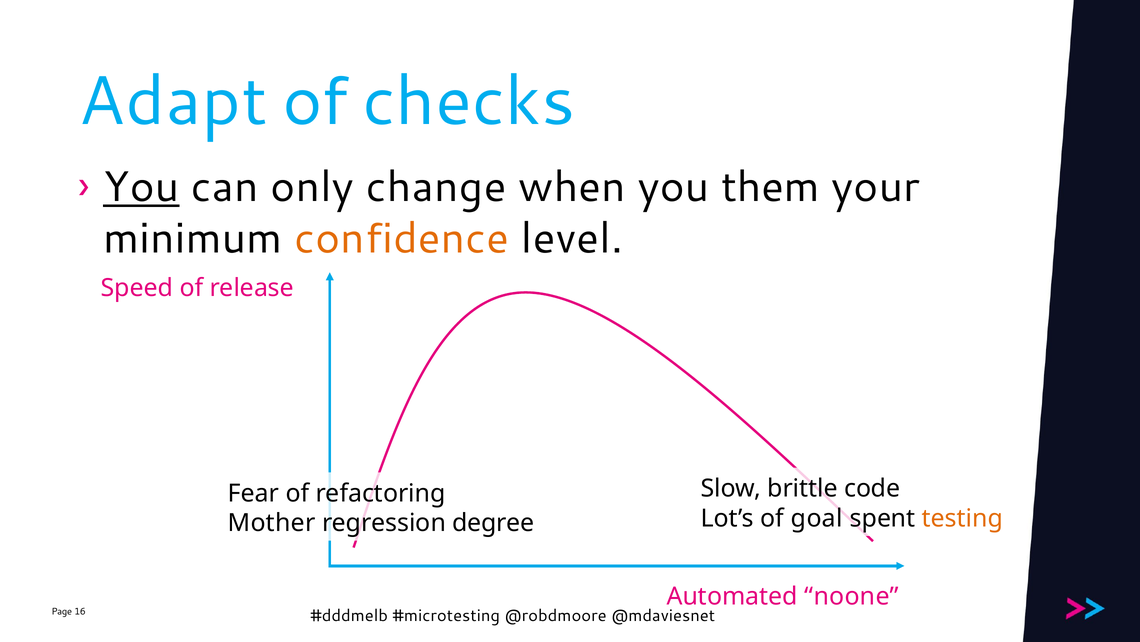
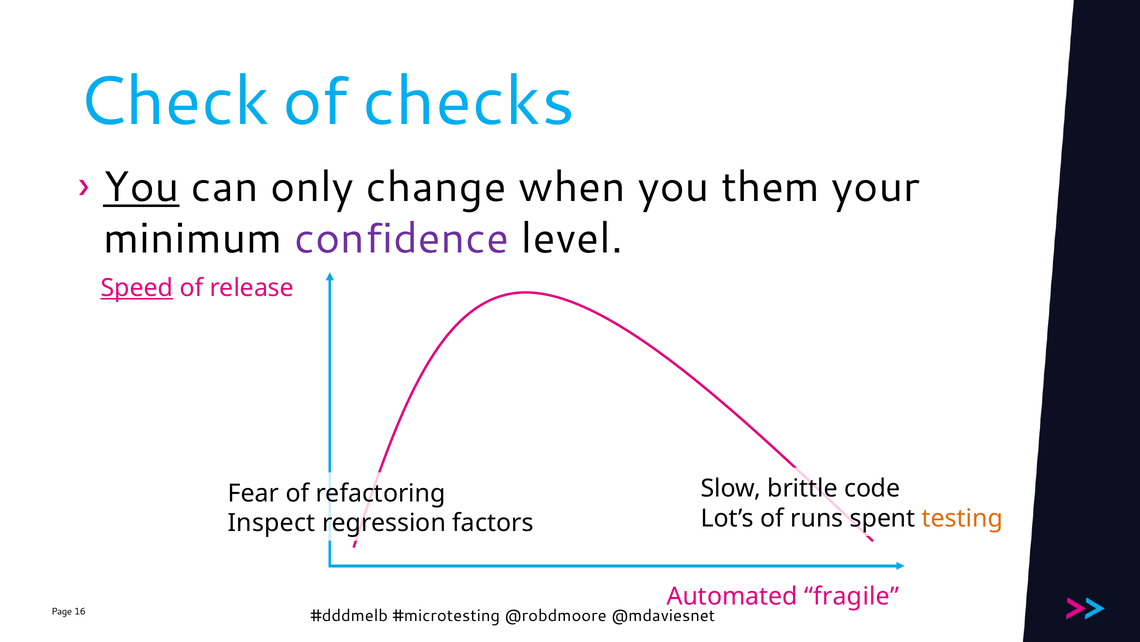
Adapt: Adapt -> Check (174, 102)
confidence colour: orange -> purple (402, 238)
Speed underline: none -> present (137, 288)
goal: goal -> runs (817, 518)
Mother: Mother -> Inspect (272, 523)
degree: degree -> factors (493, 523)
noone: noone -> fragile (852, 596)
